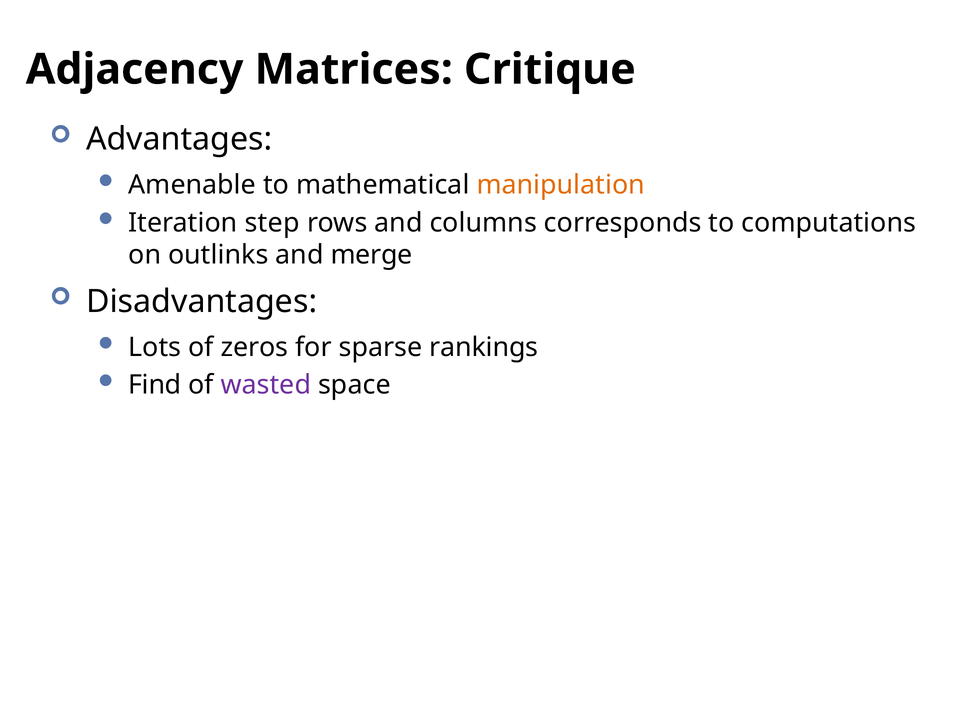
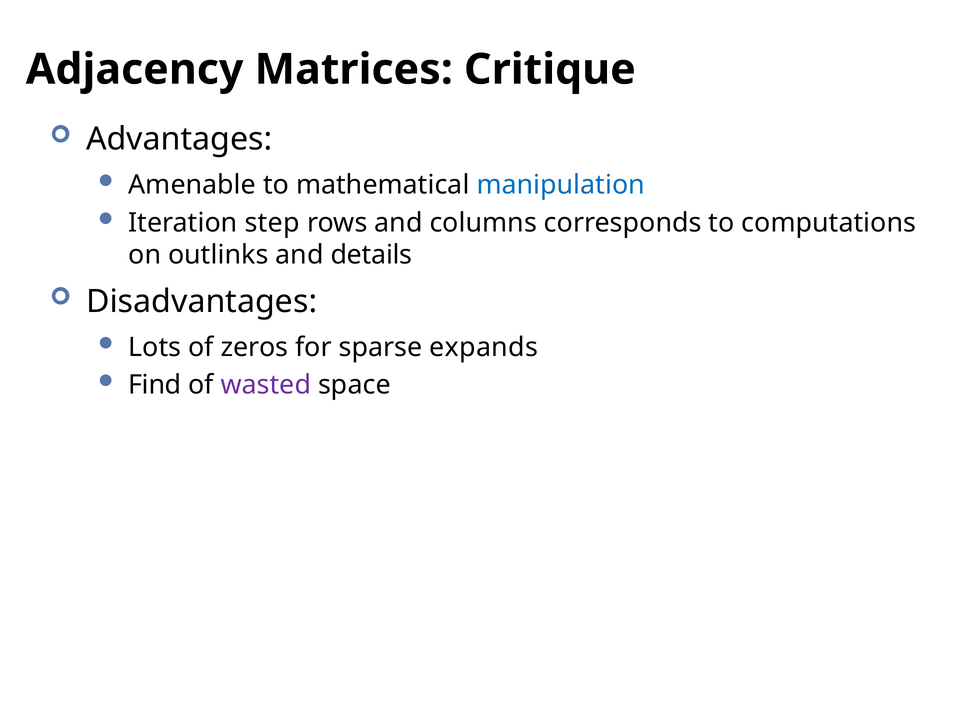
manipulation colour: orange -> blue (561, 185)
merge: merge -> details (371, 255)
rankings: rankings -> expands (484, 347)
